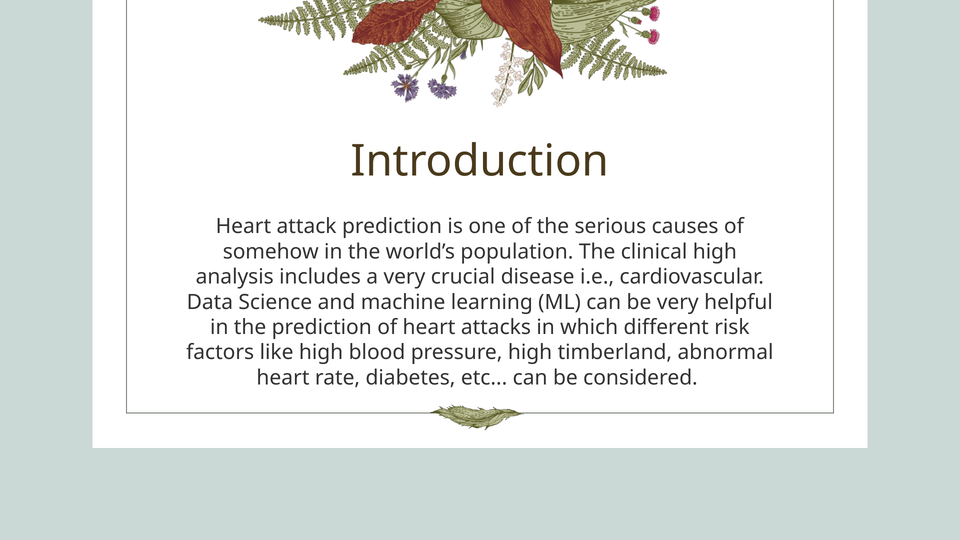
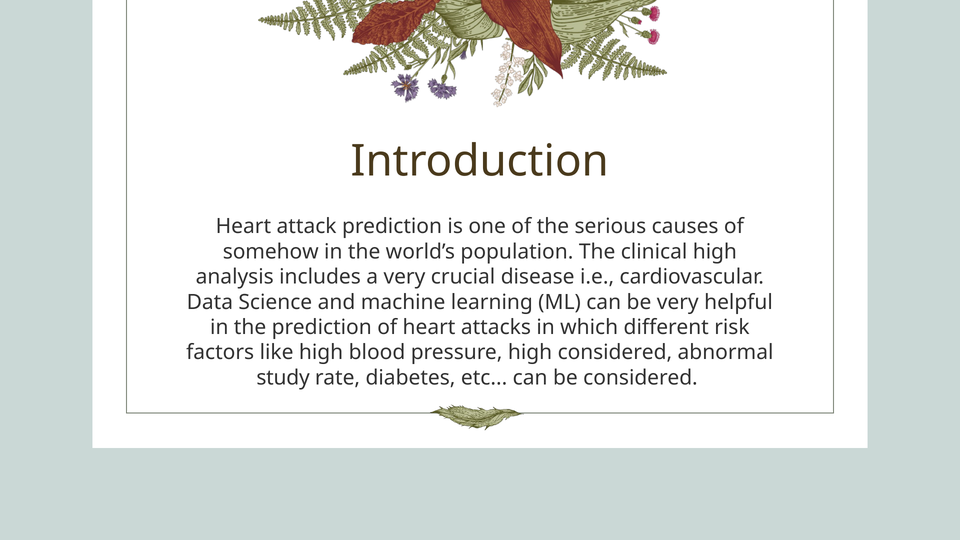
high timberland: timberland -> considered (615, 352)
heart: heart -> study (283, 378)
